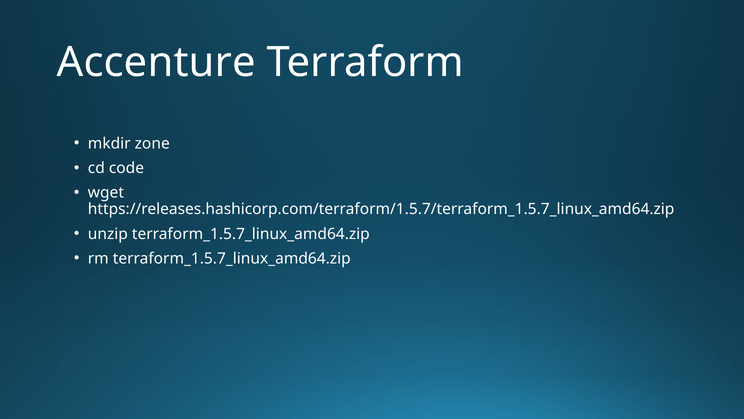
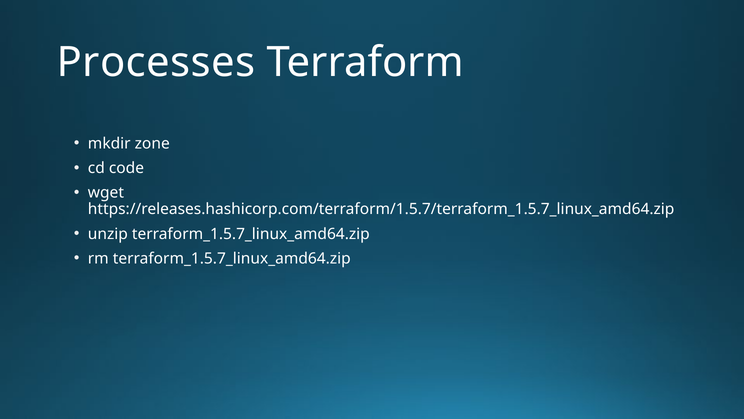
Accenture: Accenture -> Processes (156, 62)
